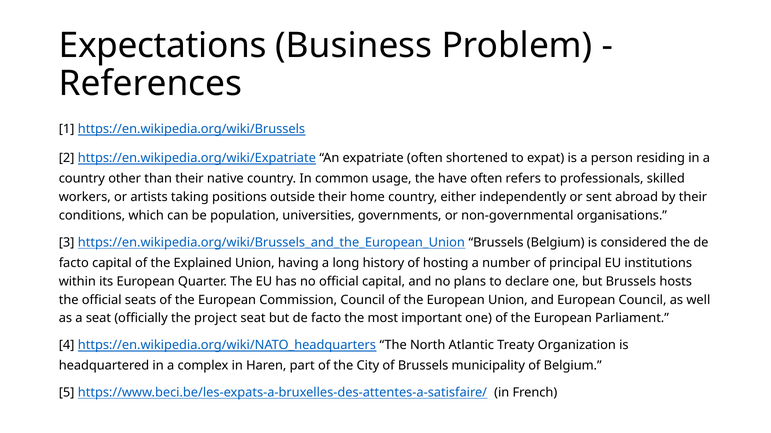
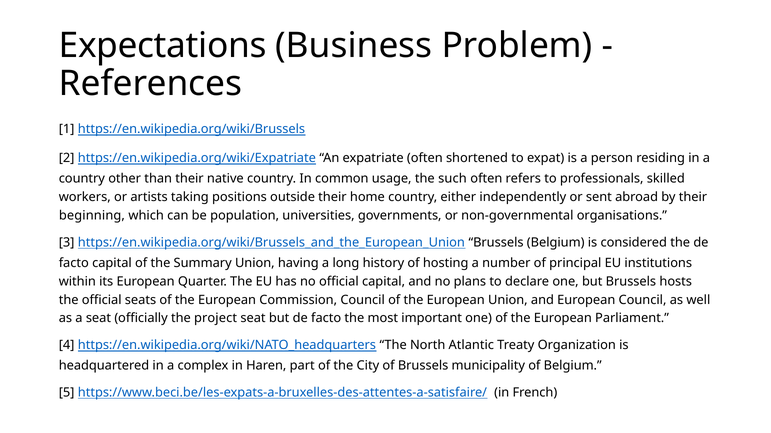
have: have -> such (452, 179)
conditions: conditions -> beginning (92, 216)
Explained: Explained -> Summary (203, 263)
